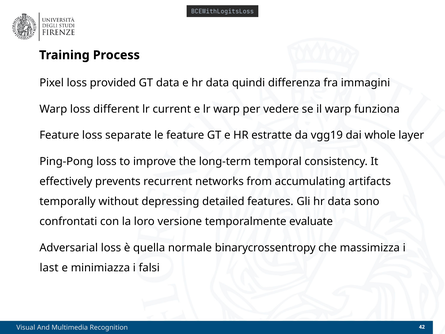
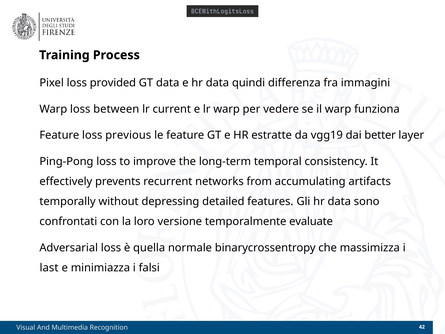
different: different -> between (116, 109)
separate: separate -> previous (128, 135)
whole: whole -> better (380, 135)
